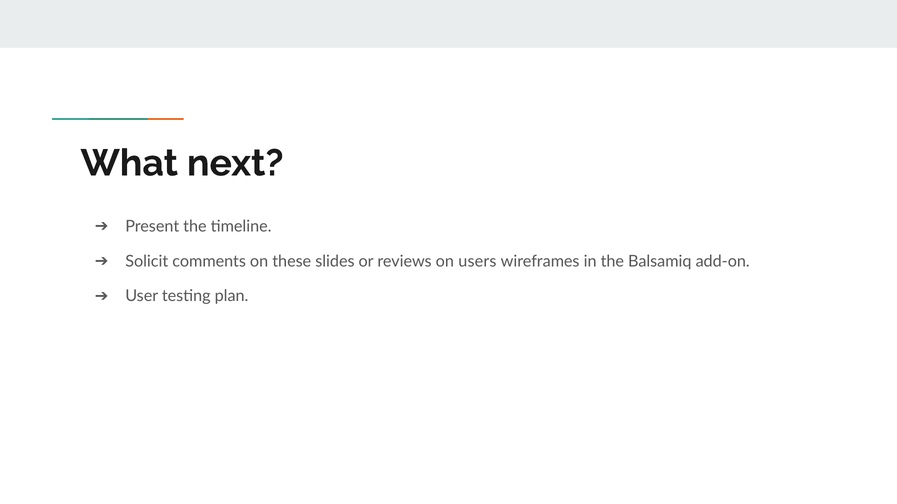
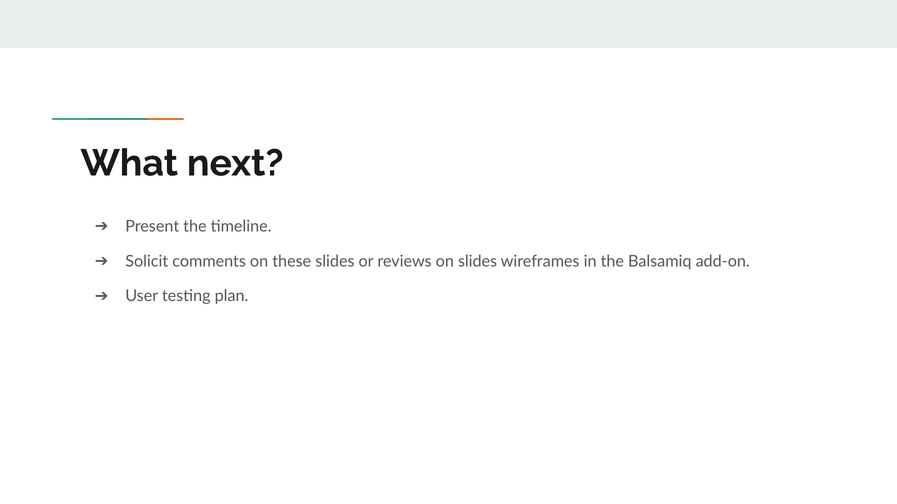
on users: users -> slides (478, 261)
